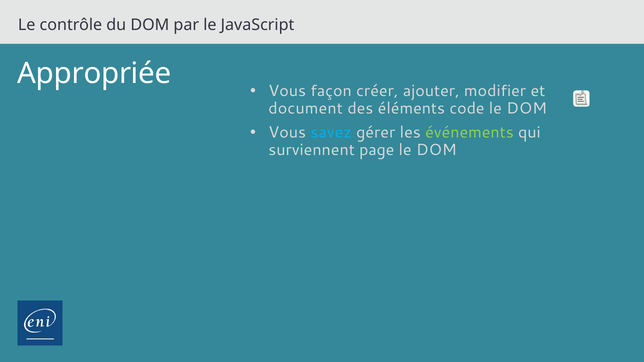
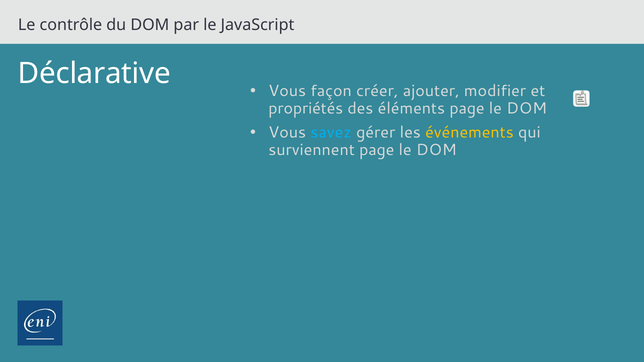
Appropriée: Appropriée -> Déclarative (94, 74)
document: document -> propriétés (306, 108)
éléments code: code -> page (467, 108)
événements colour: light green -> yellow (469, 133)
